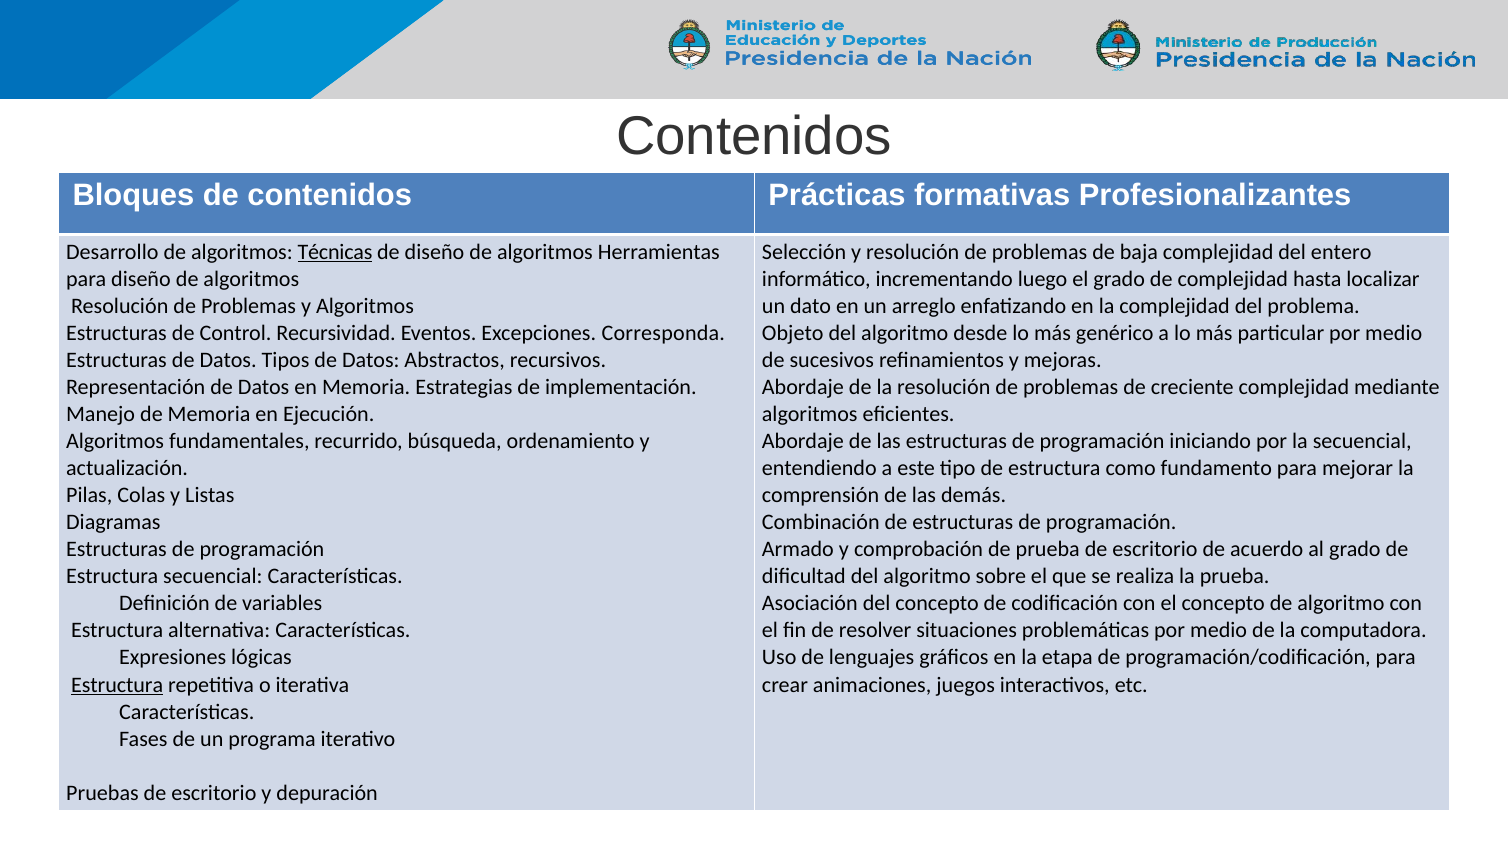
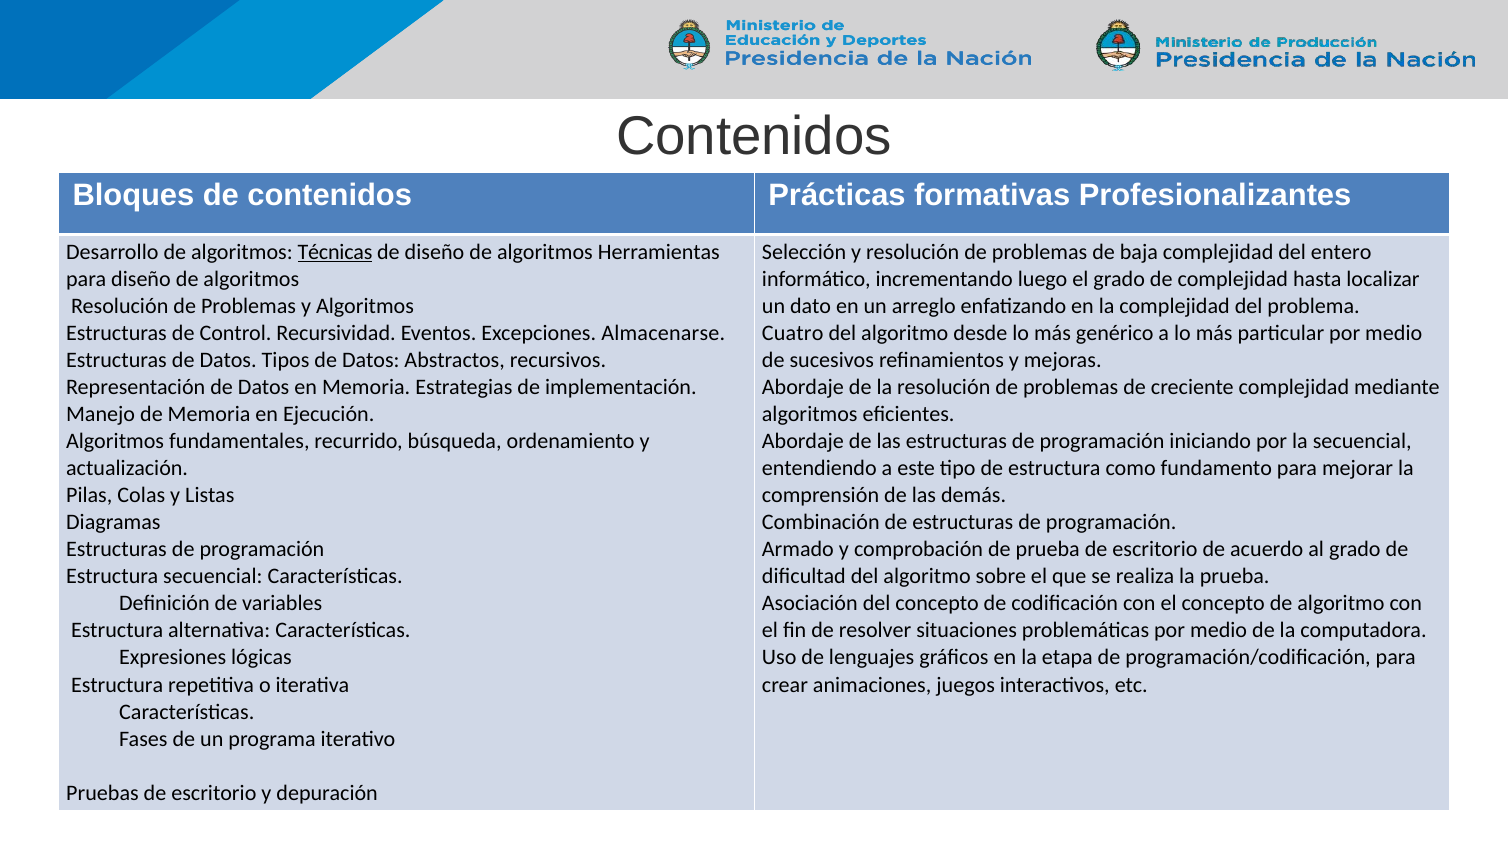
Corresponda: Corresponda -> Almacenarse (663, 333)
Objeto: Objeto -> Cuatro (793, 333)
Estructura underline: present -> none (117, 685)
